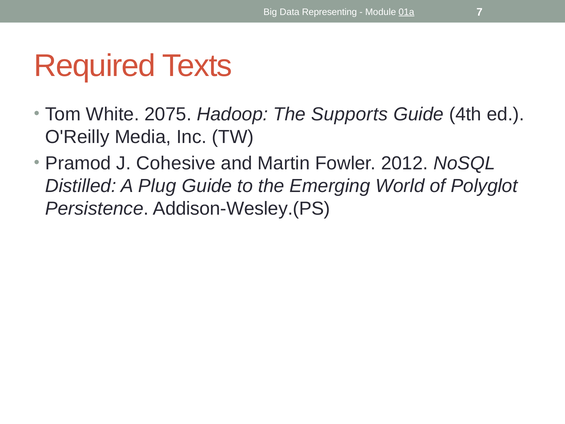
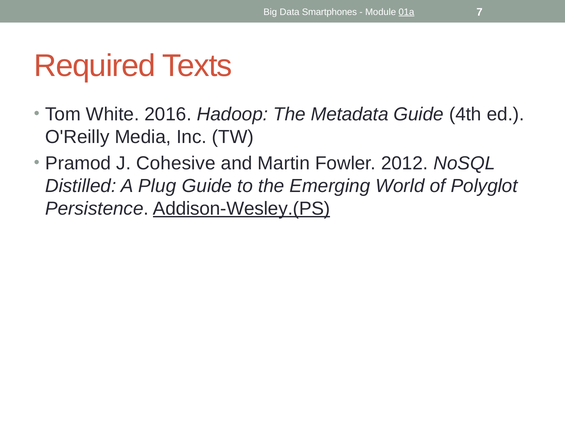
Representing: Representing -> Smartphones (329, 12)
2075: 2075 -> 2016 (168, 114)
Supports: Supports -> Metadata (350, 114)
Addison-Wesley.(PS underline: none -> present (242, 208)
